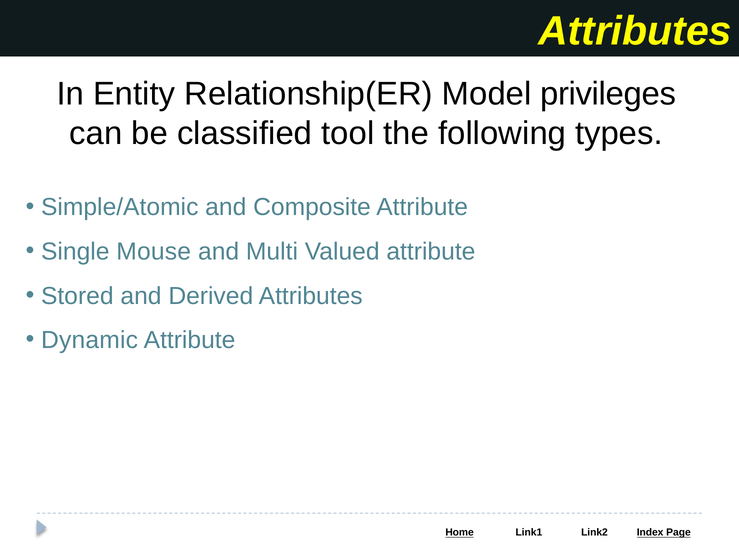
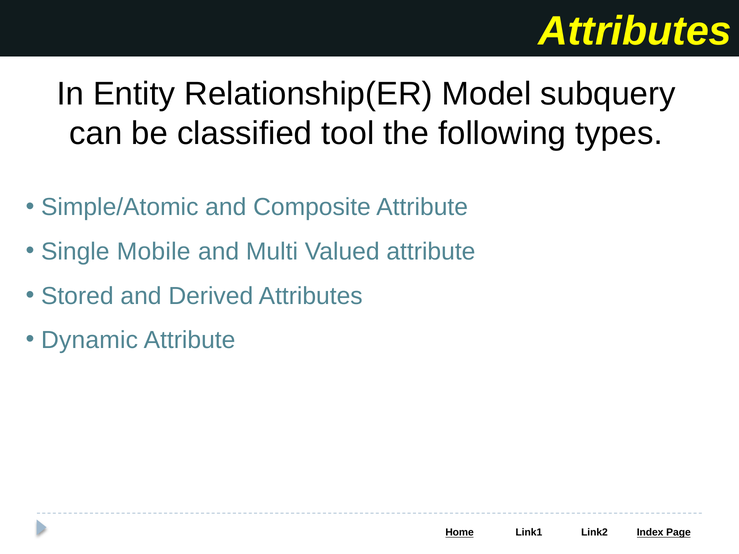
privileges: privileges -> subquery (608, 94)
Mouse: Mouse -> Mobile (154, 252)
